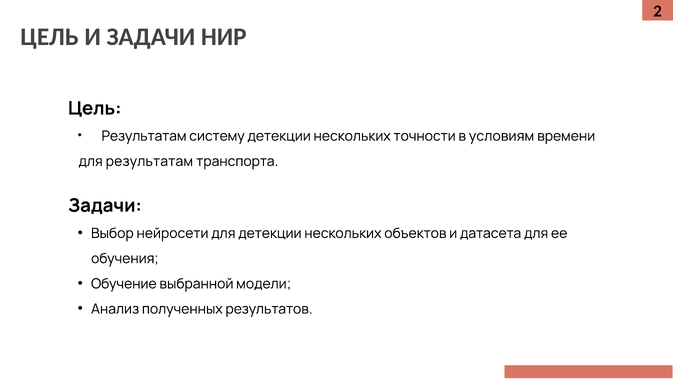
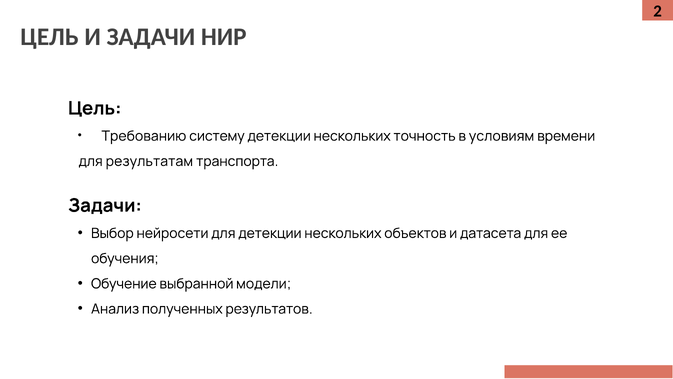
Результатам: Результатам -> Требованию (144, 136)
точности: точности -> точность (425, 136)
